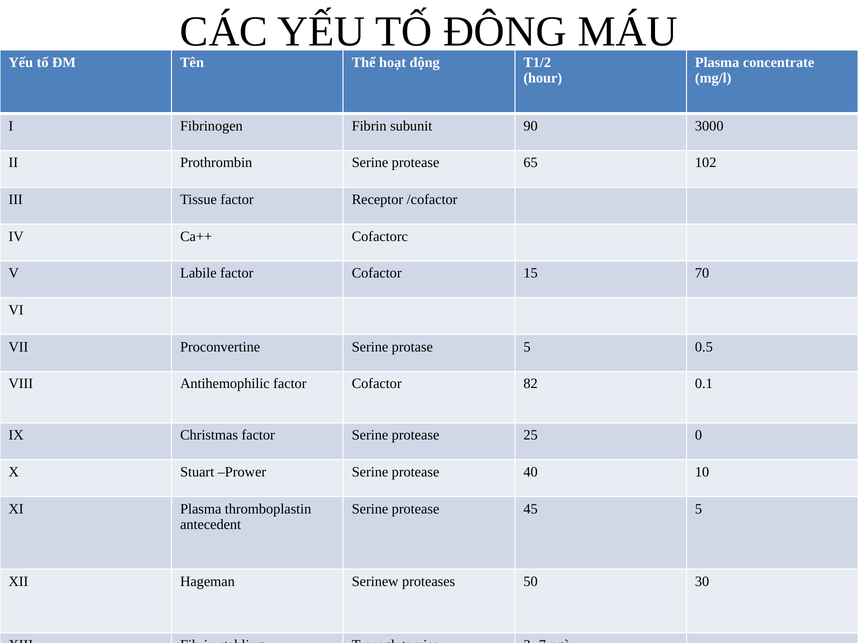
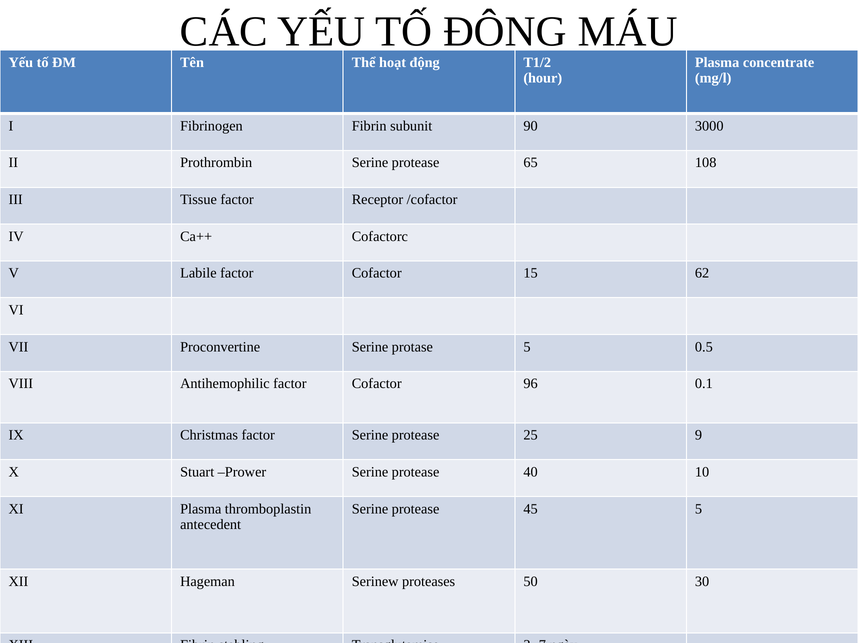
102: 102 -> 108 (706, 163)
70: 70 -> 62 (702, 273)
82: 82 -> 96 (531, 384)
0: 0 -> 9 (699, 435)
